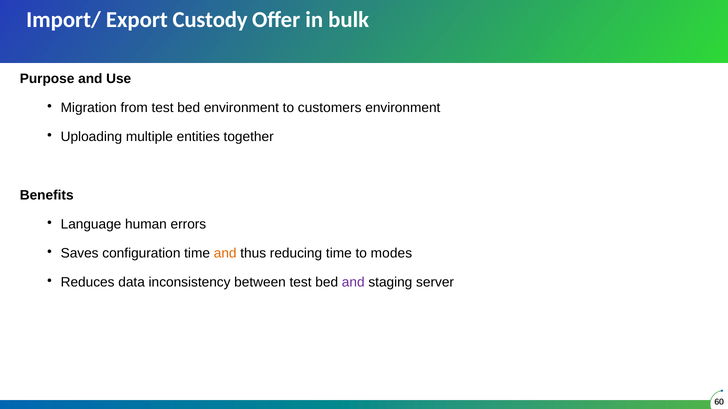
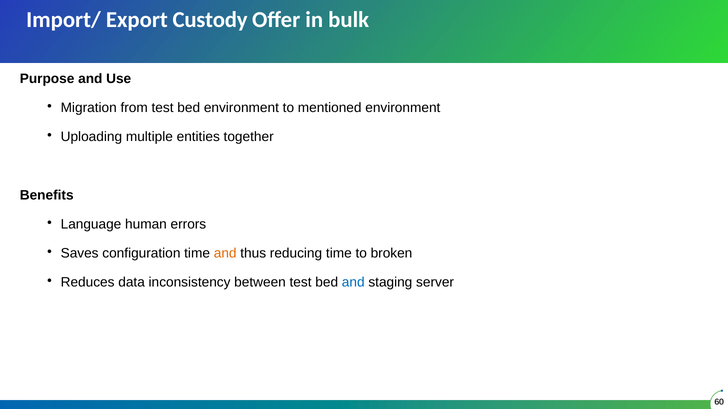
customers: customers -> mentioned (330, 108)
modes: modes -> broken (391, 254)
and colour: purple -> blue (353, 283)
